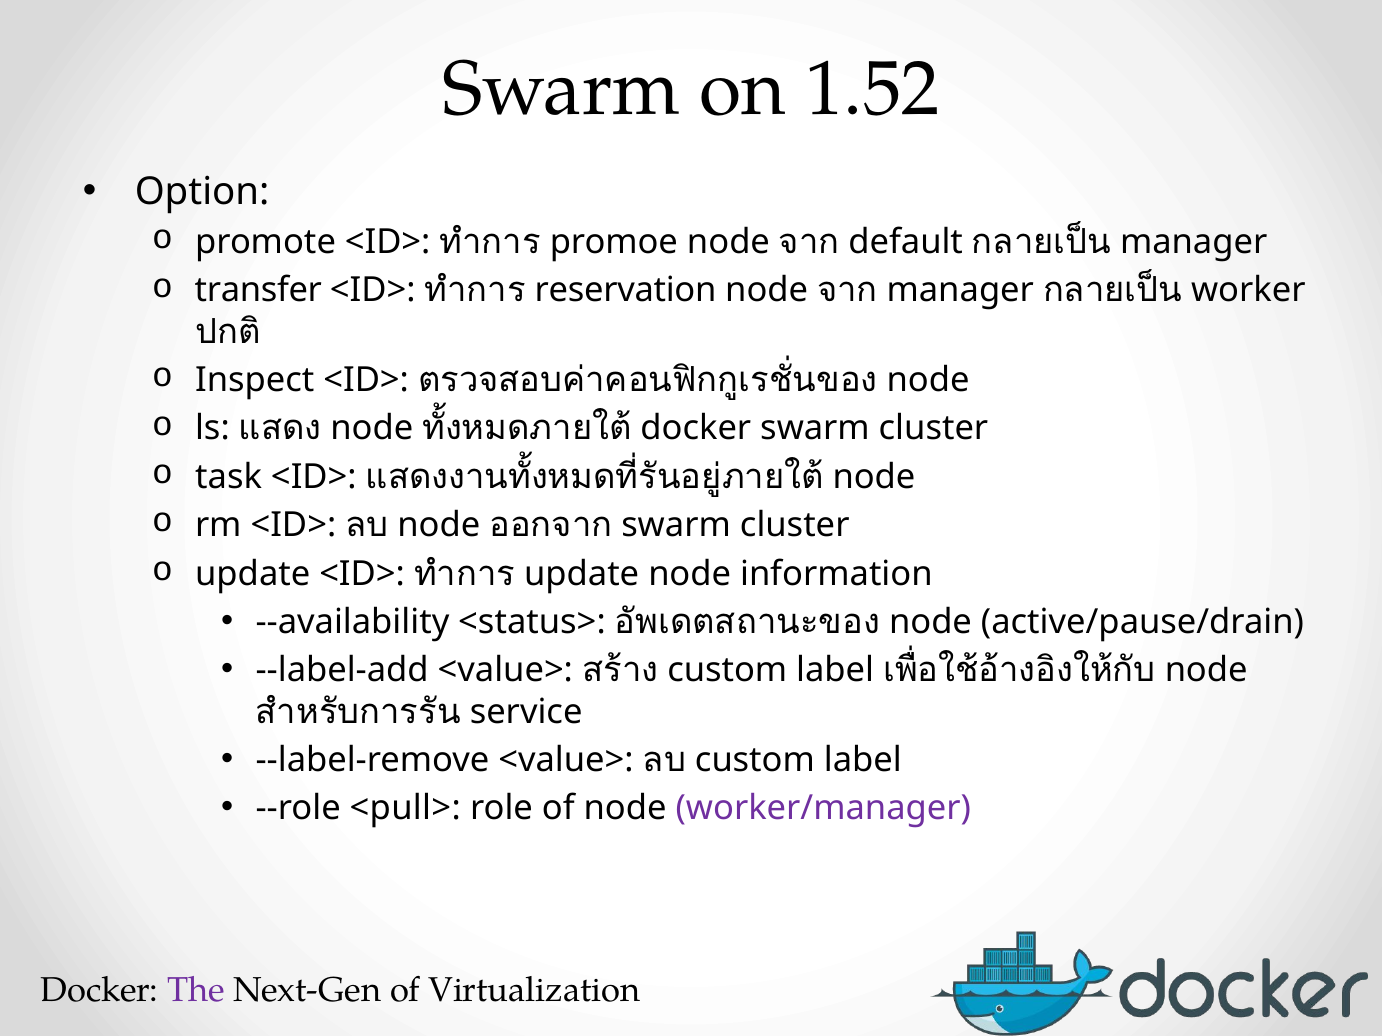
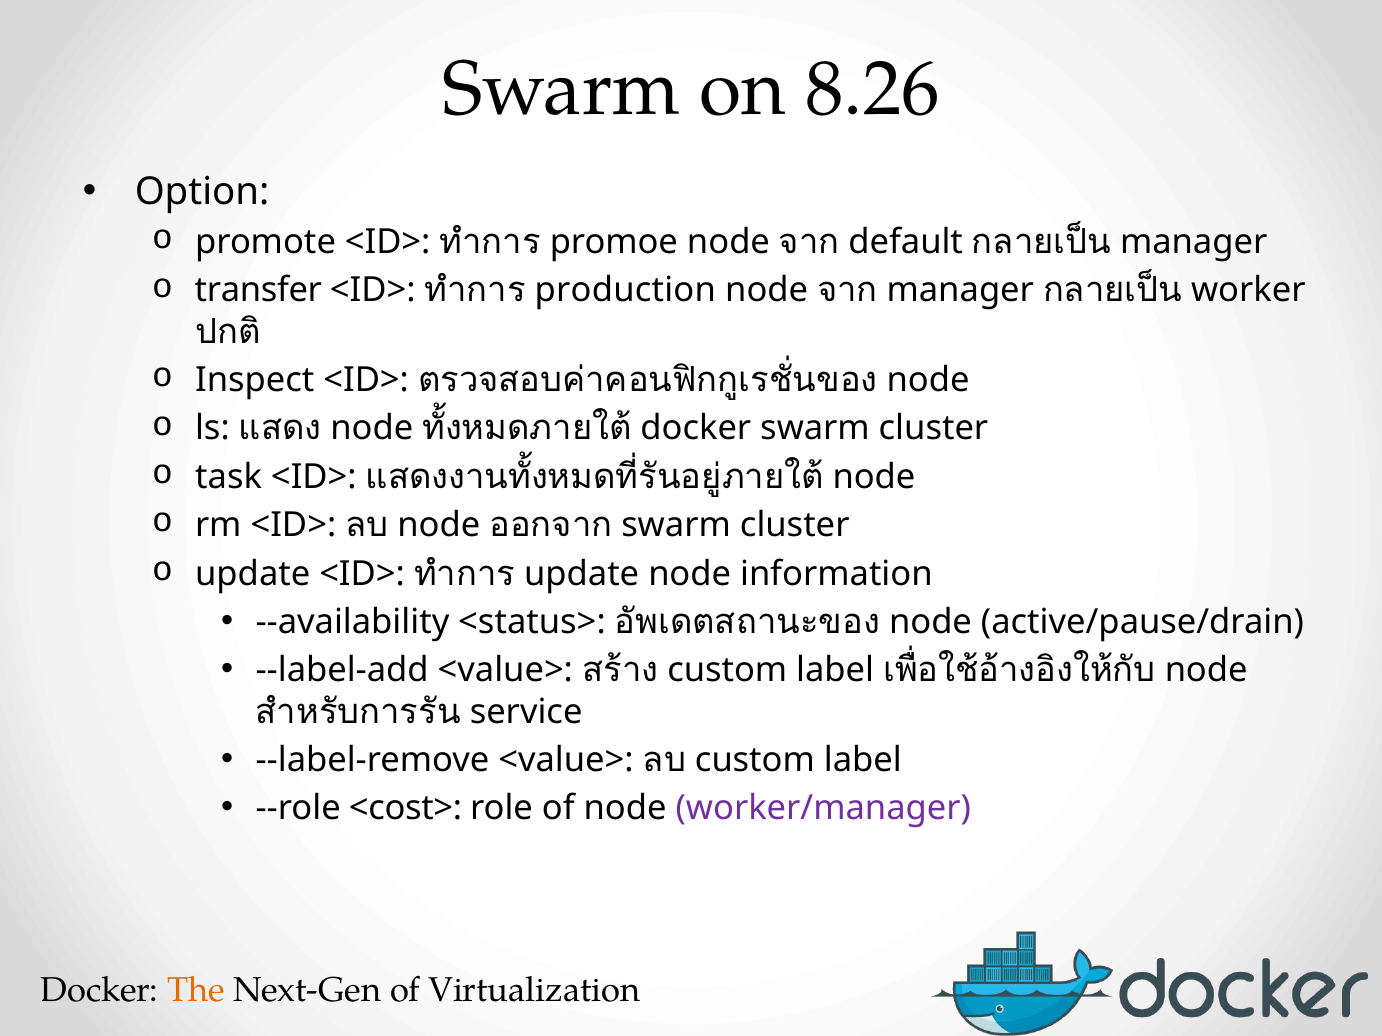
1.52: 1.52 -> 8.26 (873, 90)
reservation: reservation -> production (625, 291)
<pull>: <pull> -> <cost> (406, 809)
The colour: purple -> orange (196, 991)
